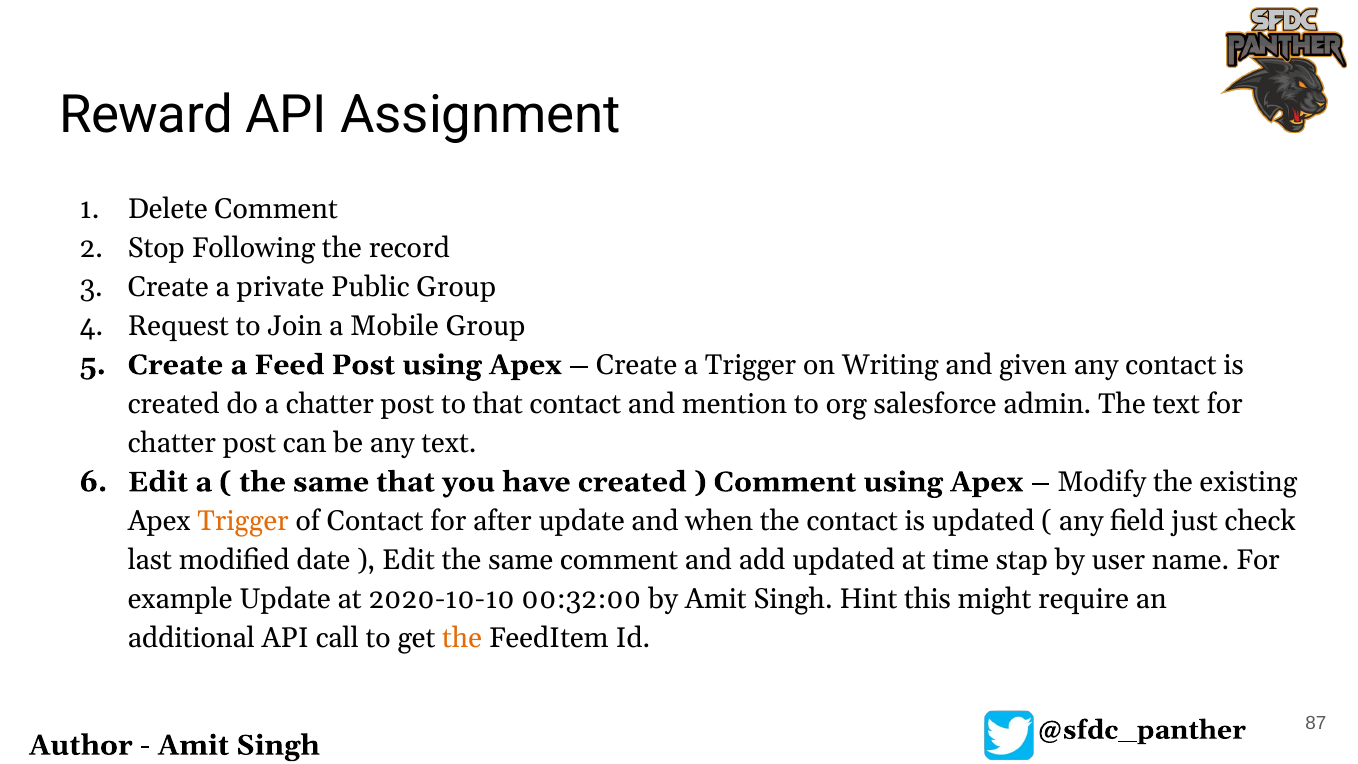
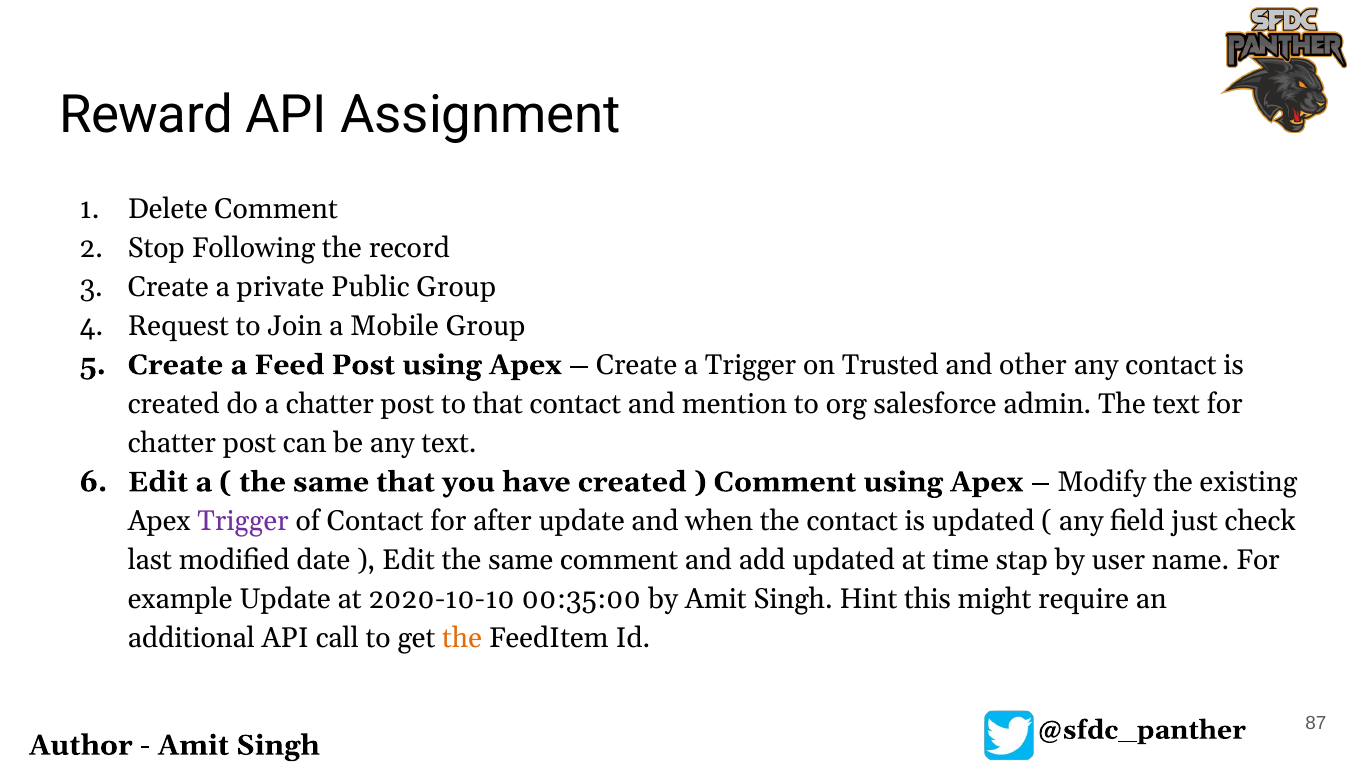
Writing: Writing -> Trusted (890, 365)
given: given -> other (1033, 365)
Trigger colour: orange -> purple (243, 521)
00:32:00: 00:32:00 -> 00:35:00 (581, 599)
